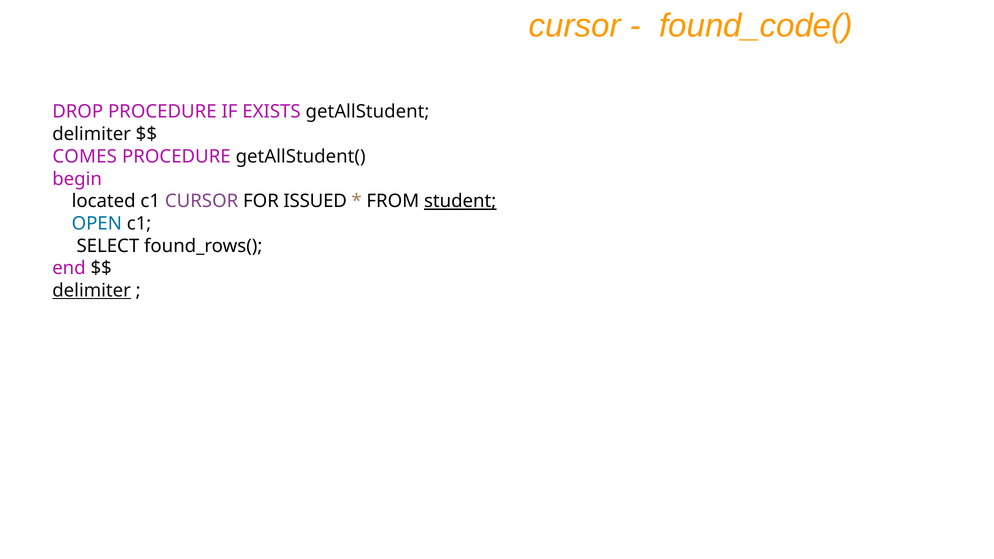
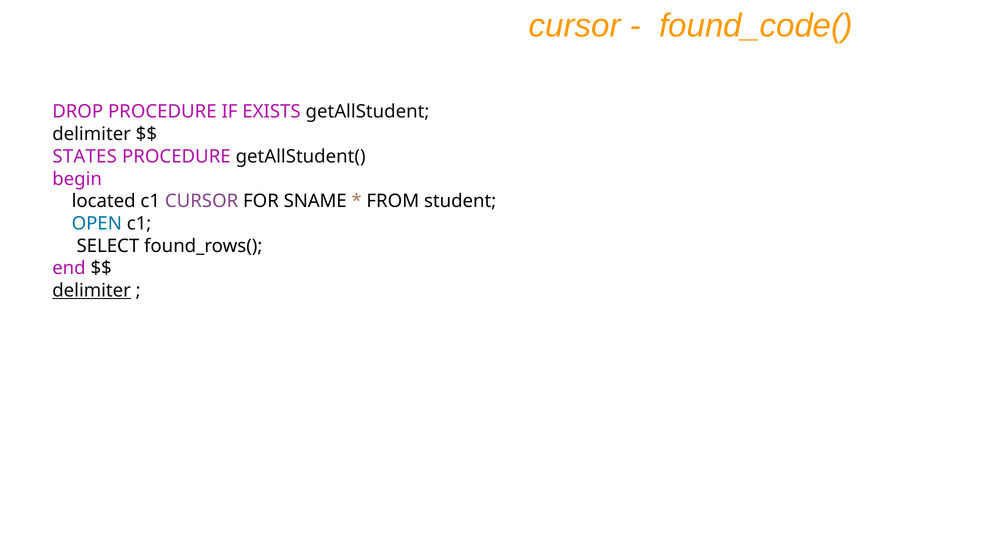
COMES: COMES -> STATES (85, 157)
ISSUED: ISSUED -> SNAME (315, 201)
student underline: present -> none (460, 201)
